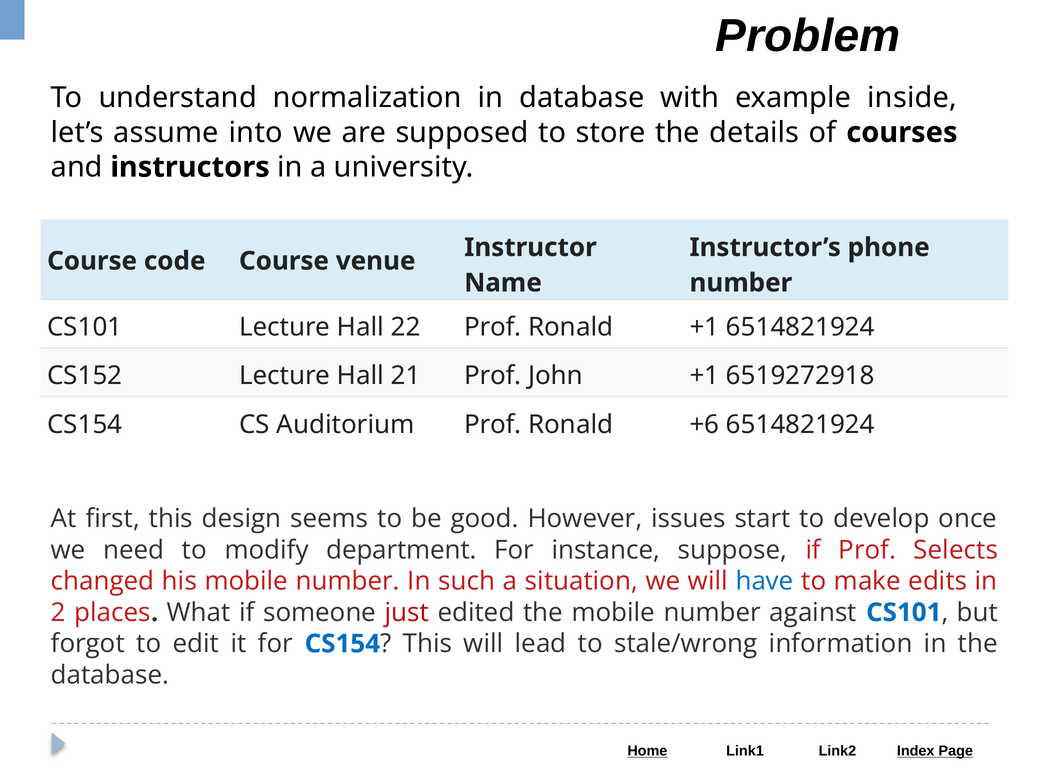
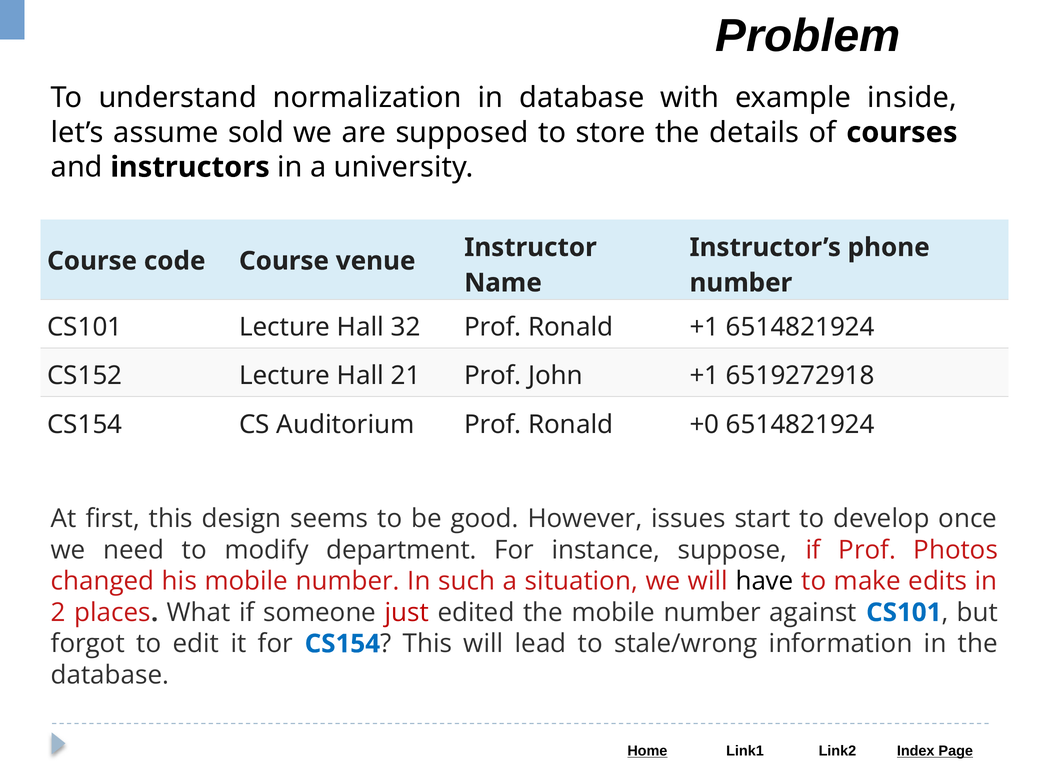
into: into -> sold (256, 132)
22: 22 -> 32 (406, 327)
+6: +6 -> +0 (704, 424)
Selects: Selects -> Photos (956, 550)
have colour: blue -> black (765, 581)
